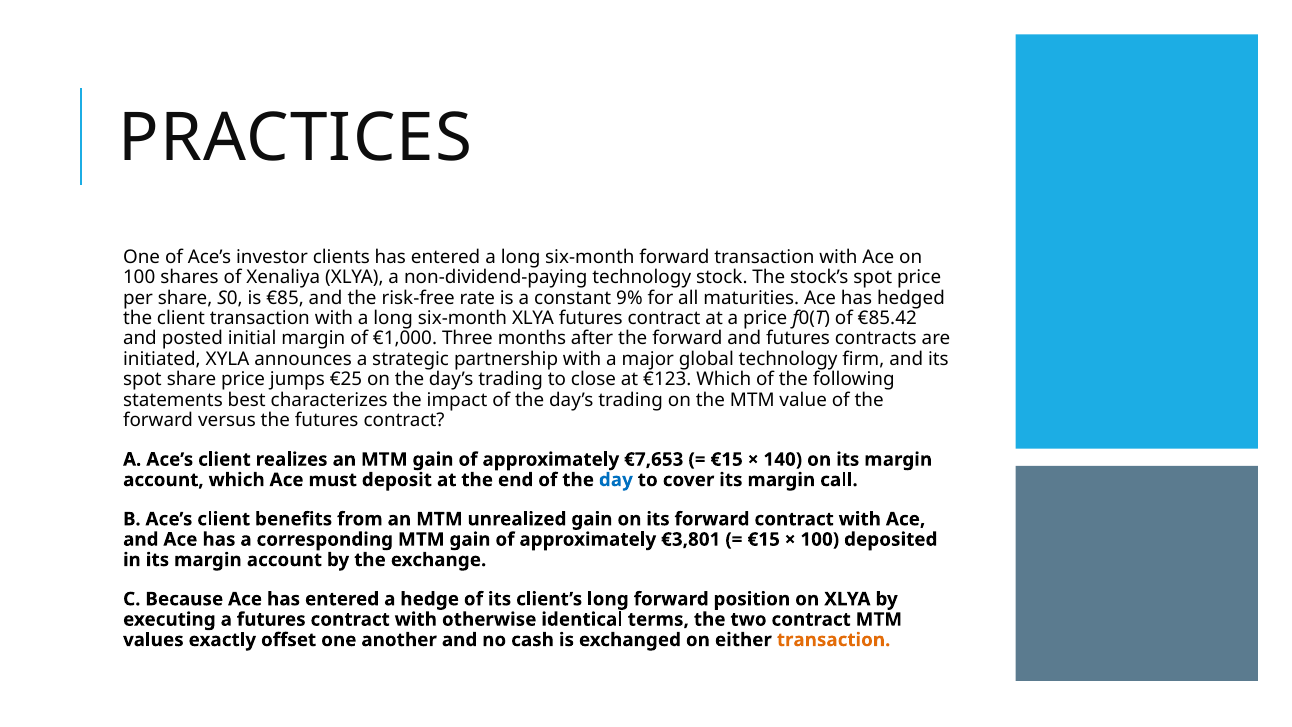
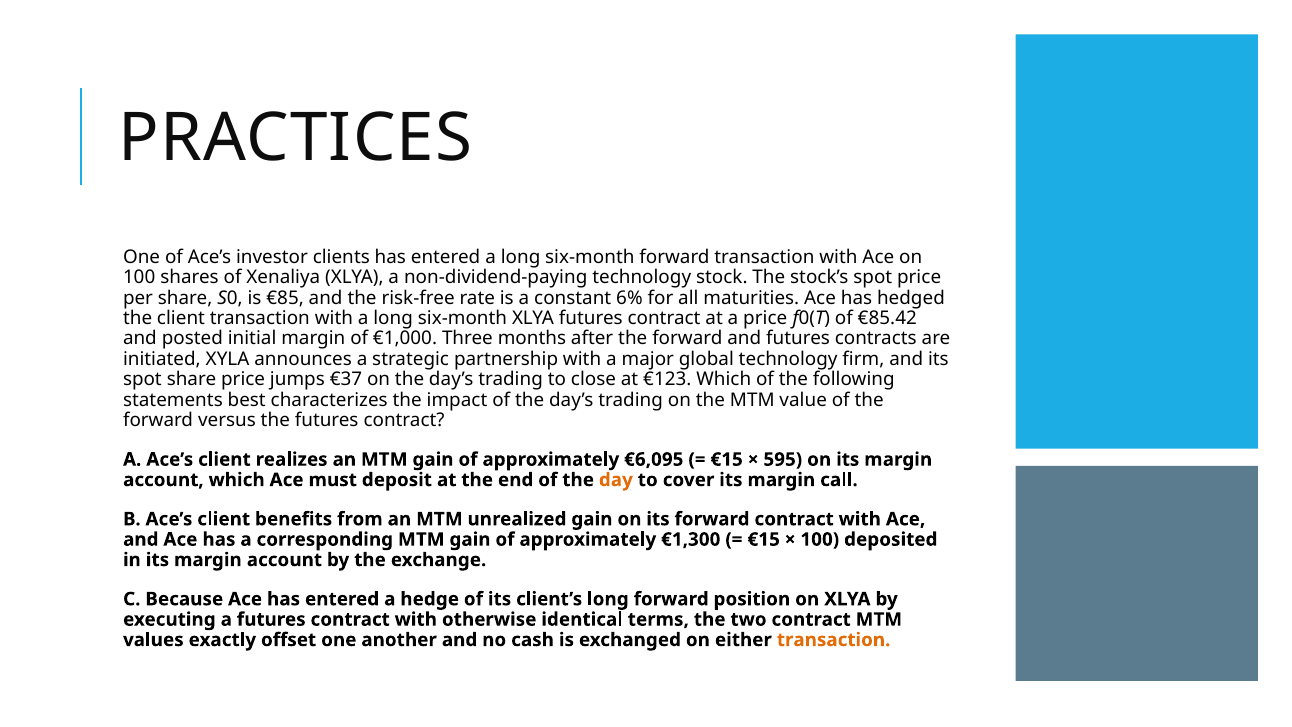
9%: 9% -> 6% (629, 298)
€25: €25 -> €37 (346, 379)
€7,653: €7,653 -> €6,095 (654, 459)
140: 140 -> 595 (783, 459)
day colour: blue -> orange (616, 480)
€3,801: €3,801 -> €1,300 (691, 539)
